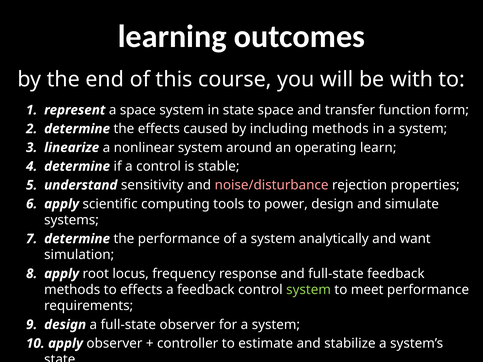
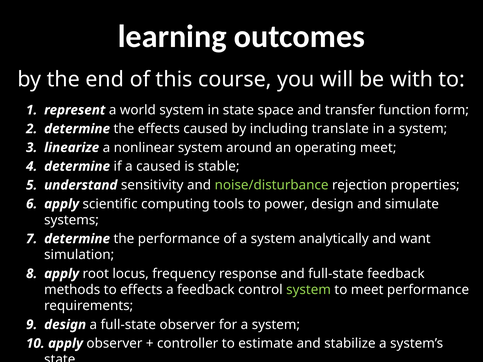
a space: space -> world (138, 110)
including methods: methods -> translate (340, 129)
operating learn: learn -> meet (378, 148)
a control: control -> caused (159, 166)
noise/disturbance colour: pink -> light green (272, 185)
